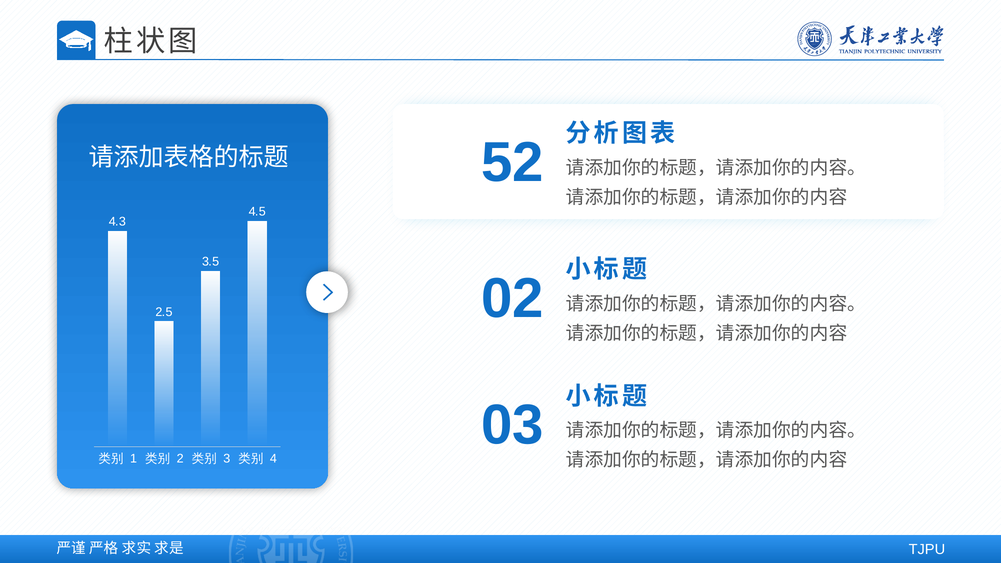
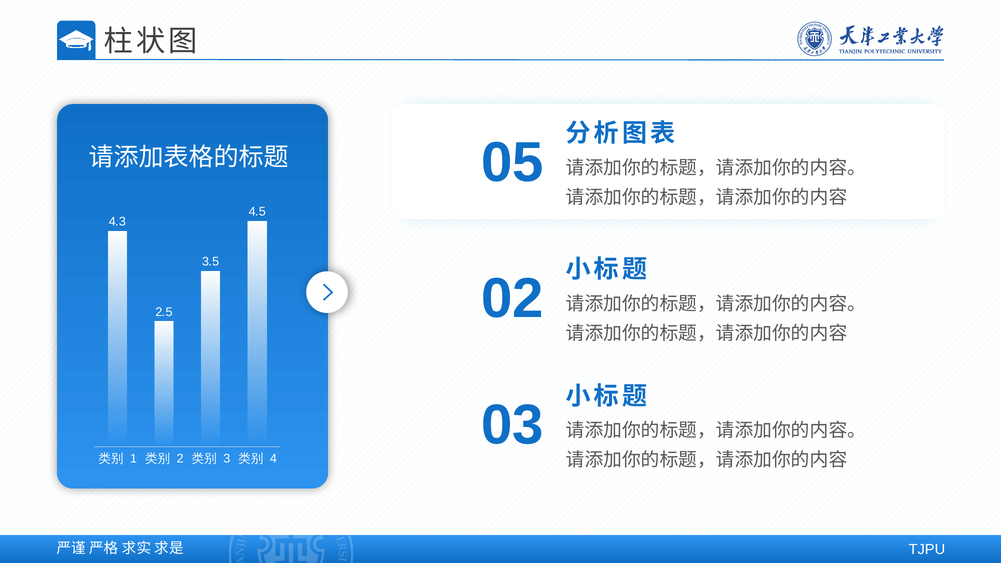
52: 52 -> 05 (512, 163)
